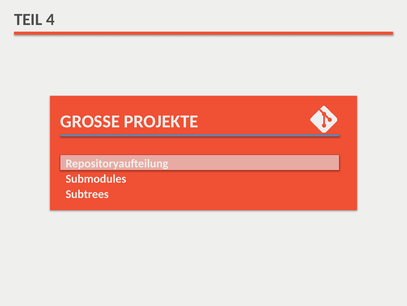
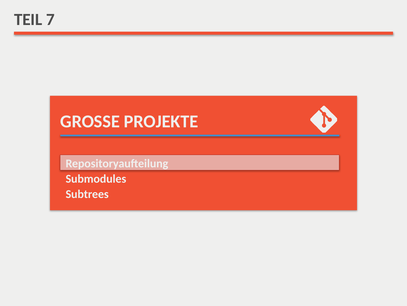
4: 4 -> 7 (50, 20)
